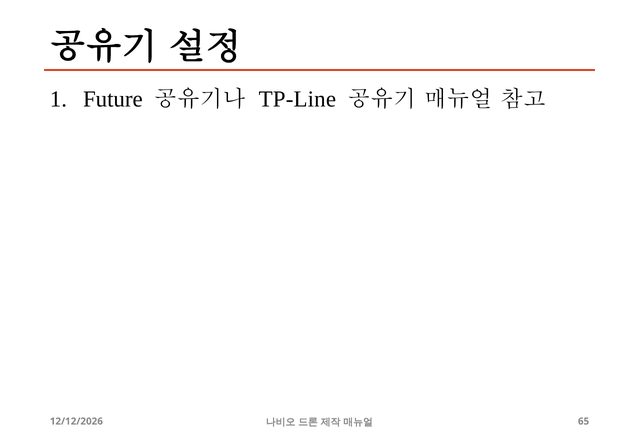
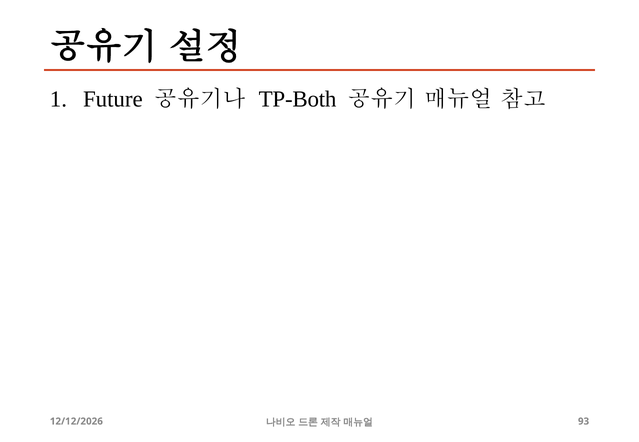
TP-Line: TP-Line -> TP-Both (298, 99)
65: 65 -> 93 (584, 422)
